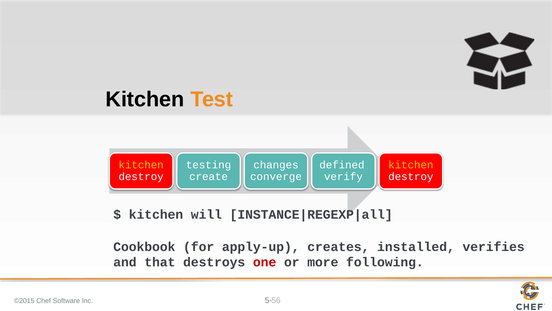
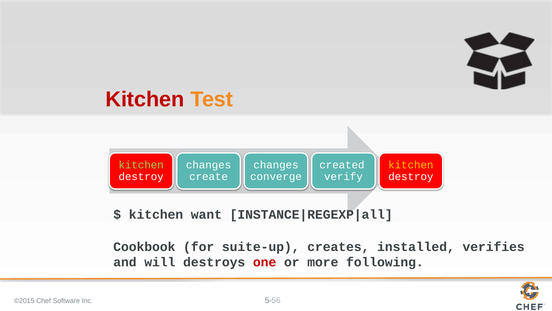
Kitchen colour: black -> red (145, 99)
kitchen colour: yellow -> light green (141, 165)
testing: testing -> changes (209, 165)
defined: defined -> created (342, 165)
will: will -> want (206, 214)
apply-up: apply-up -> suite-up (261, 246)
that: that -> will (160, 262)
